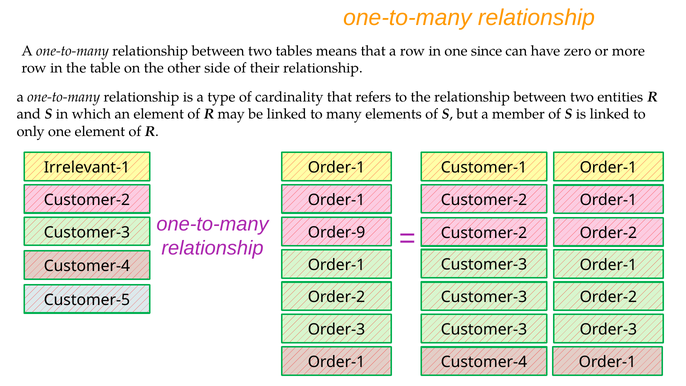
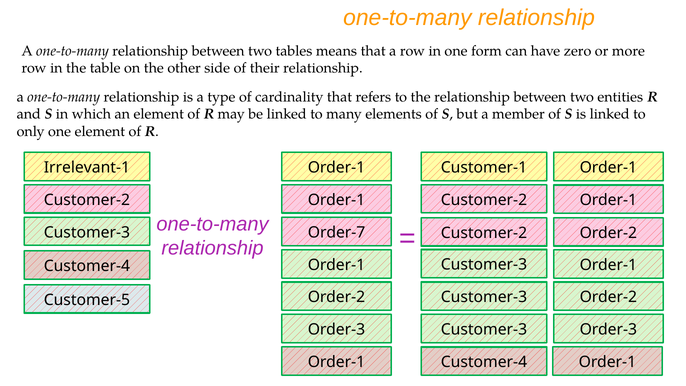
since: since -> form (486, 51)
Order-9: Order-9 -> Order-7 (337, 232)
